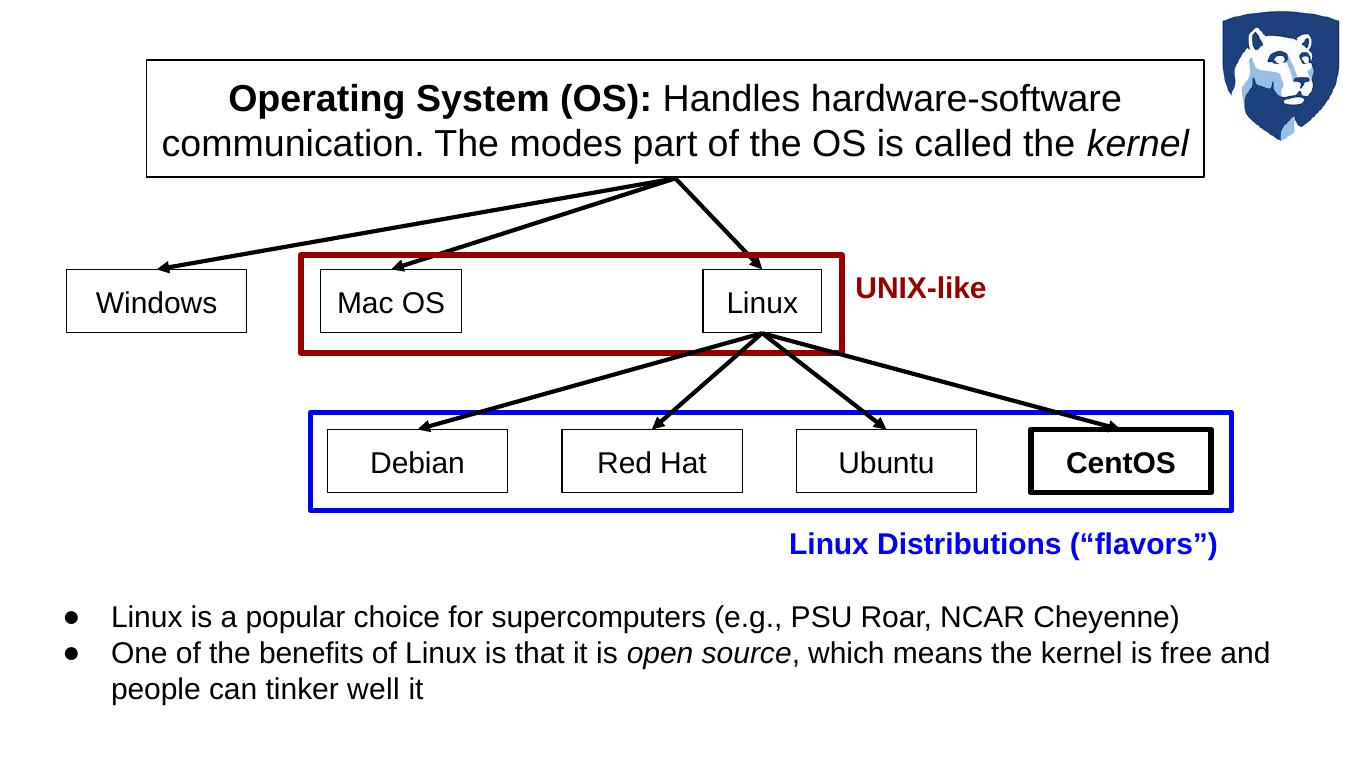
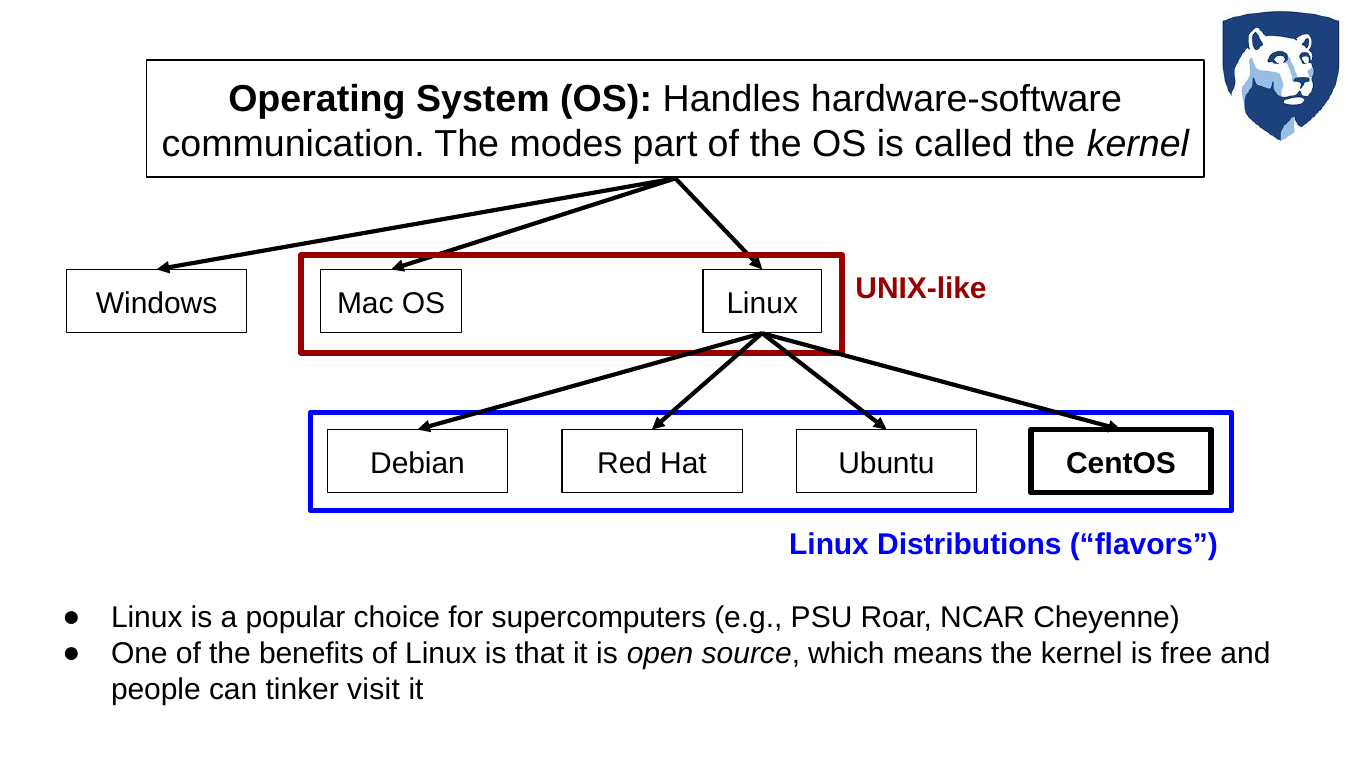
well: well -> visit (374, 690)
